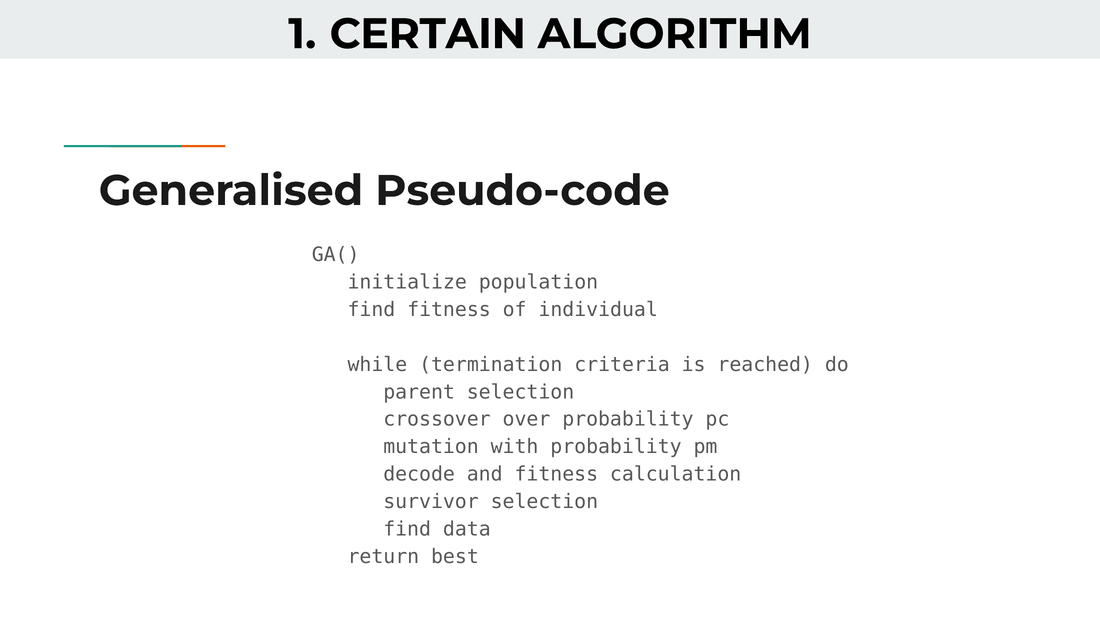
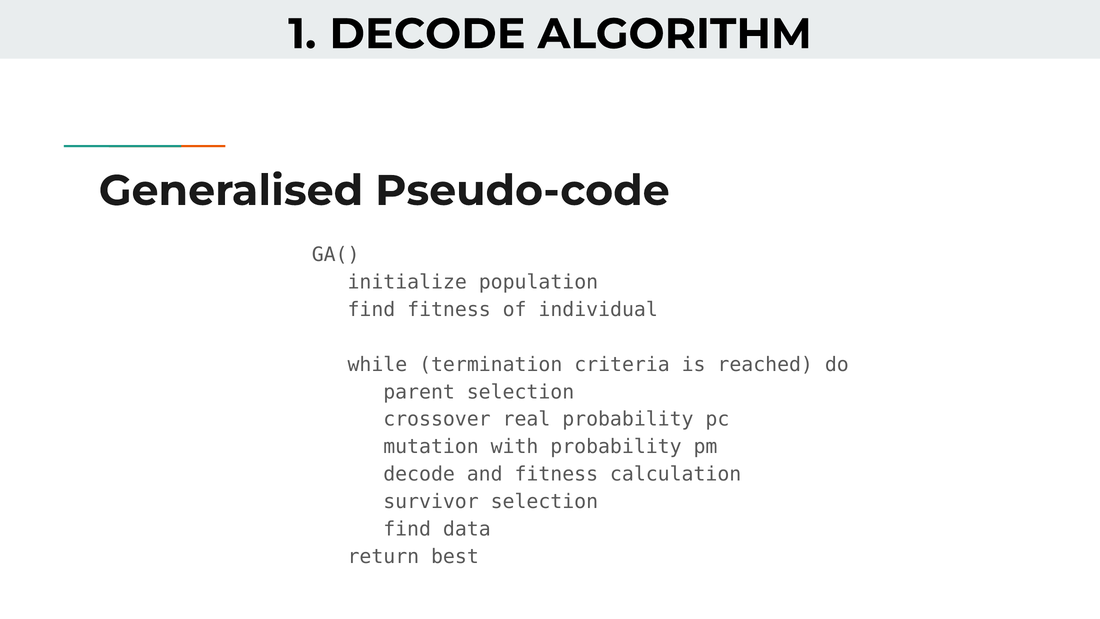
CERTAIN: CERTAIN -> DECODE (428, 34)
over: over -> real (527, 419)
